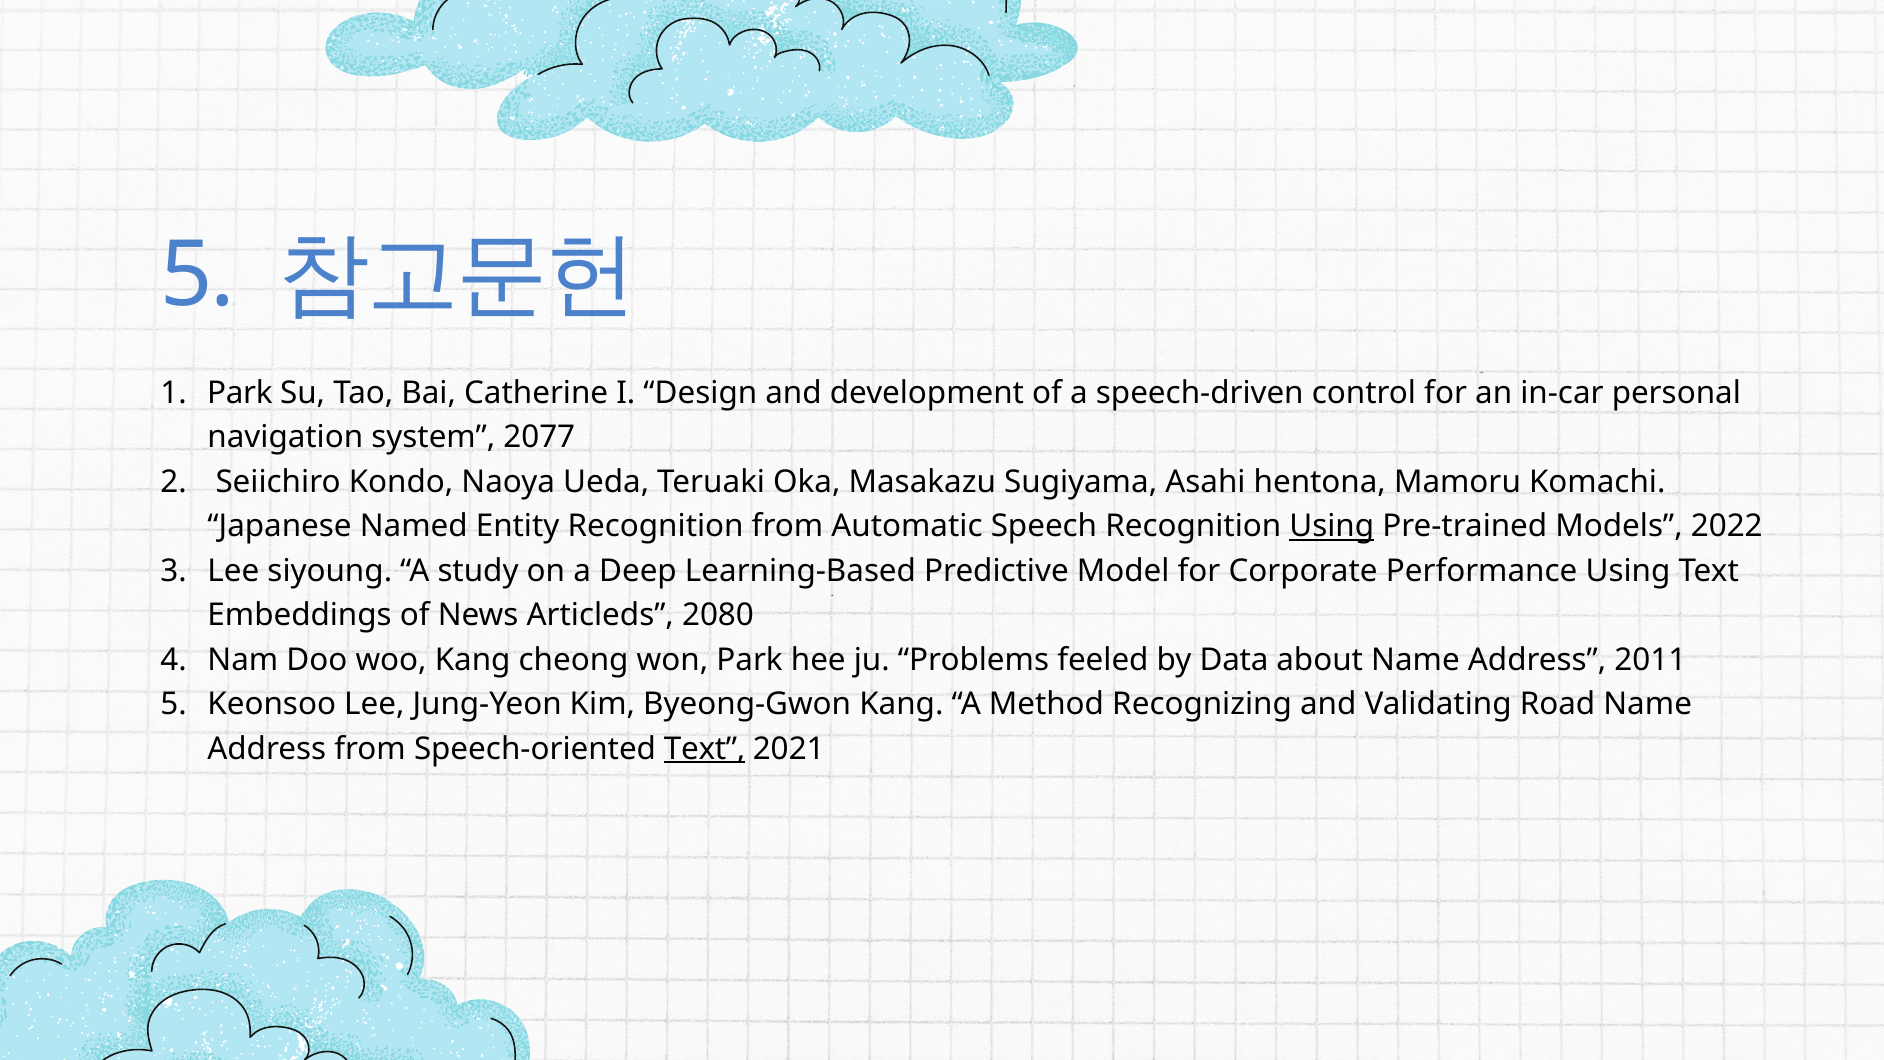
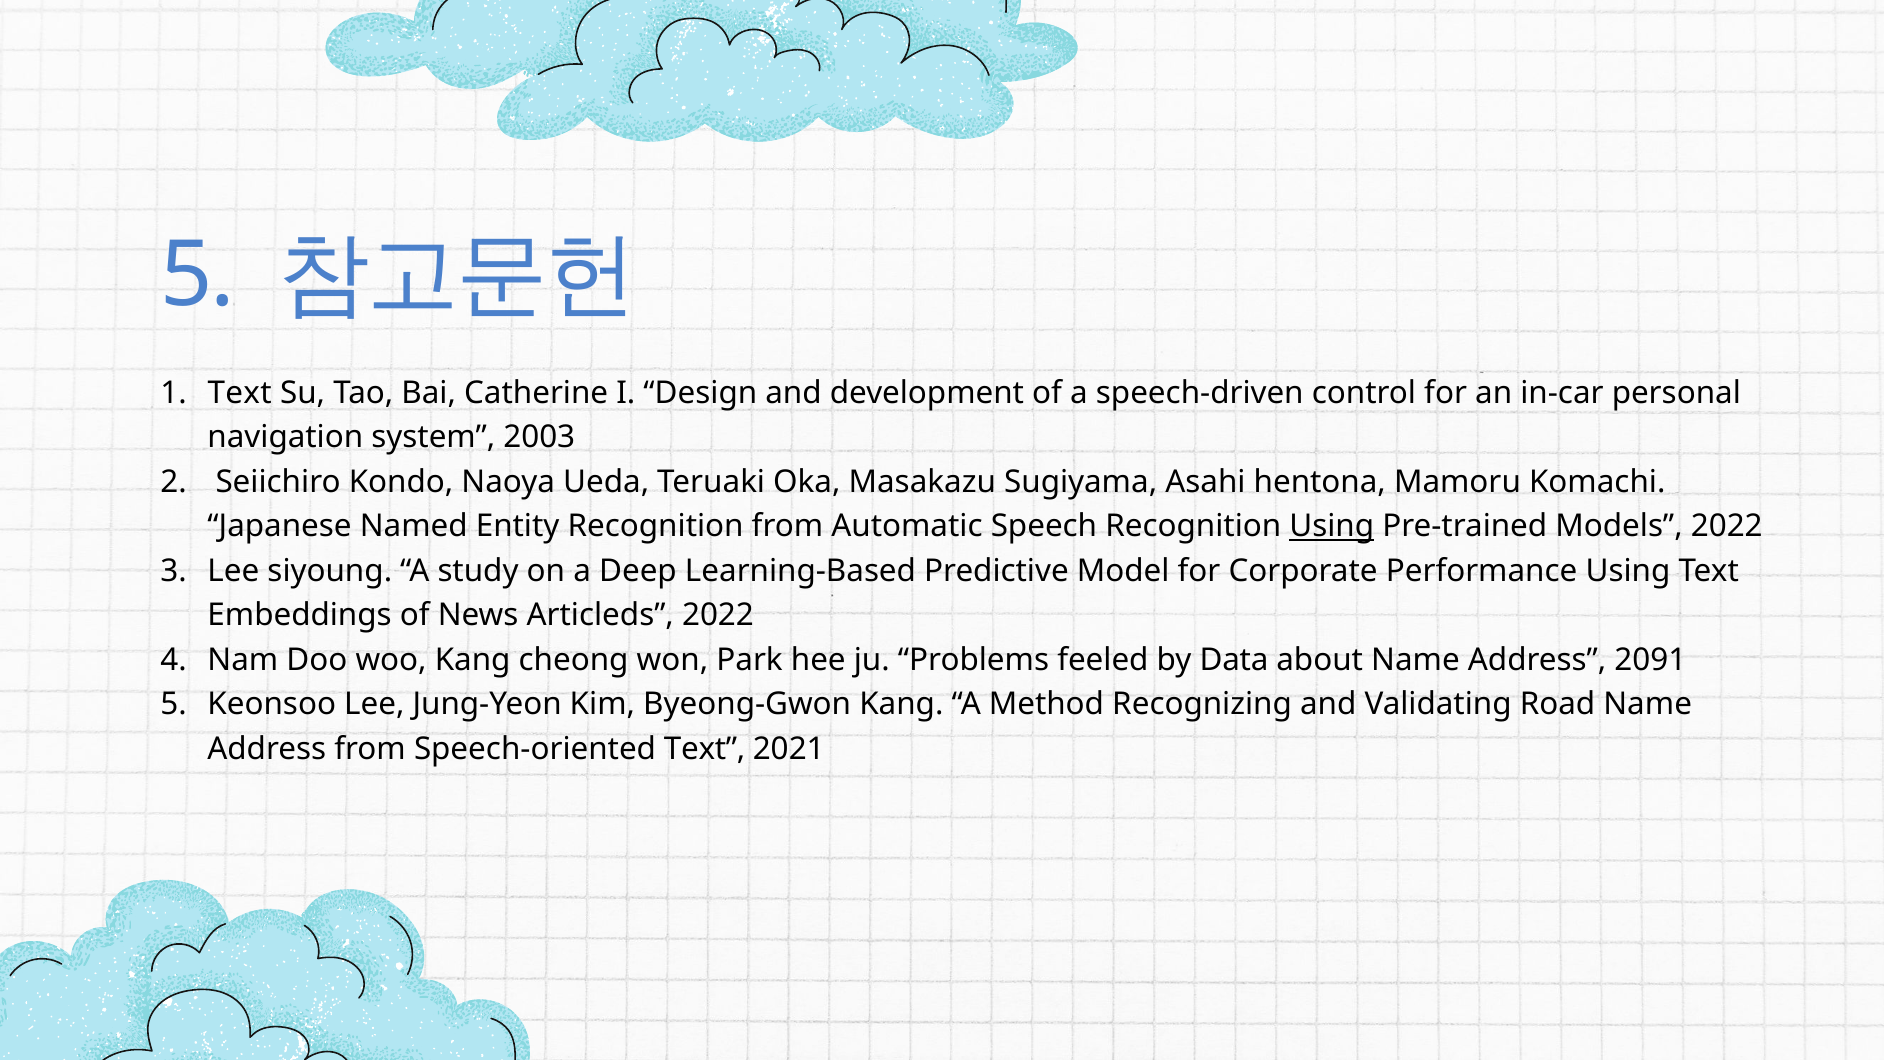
Park: Park -> Text (240, 393)
2077: 2077 -> 2003 (539, 437)
Articleds 2080: 2080 -> 2022 (718, 615)
2011: 2011 -> 2091 (1650, 660)
Text underline: present -> none (705, 749)
